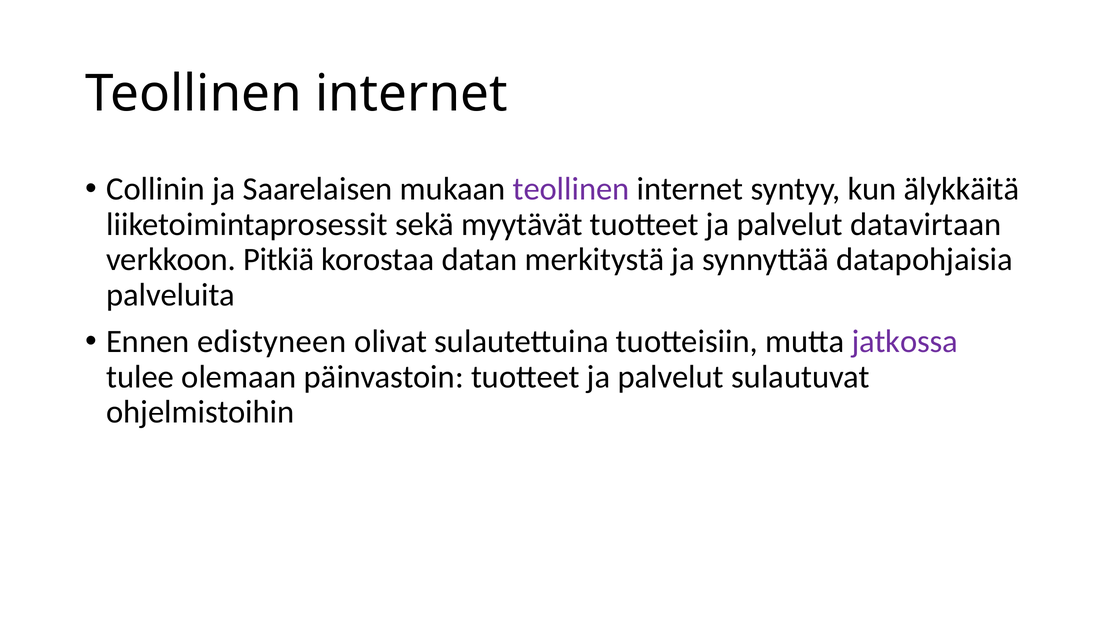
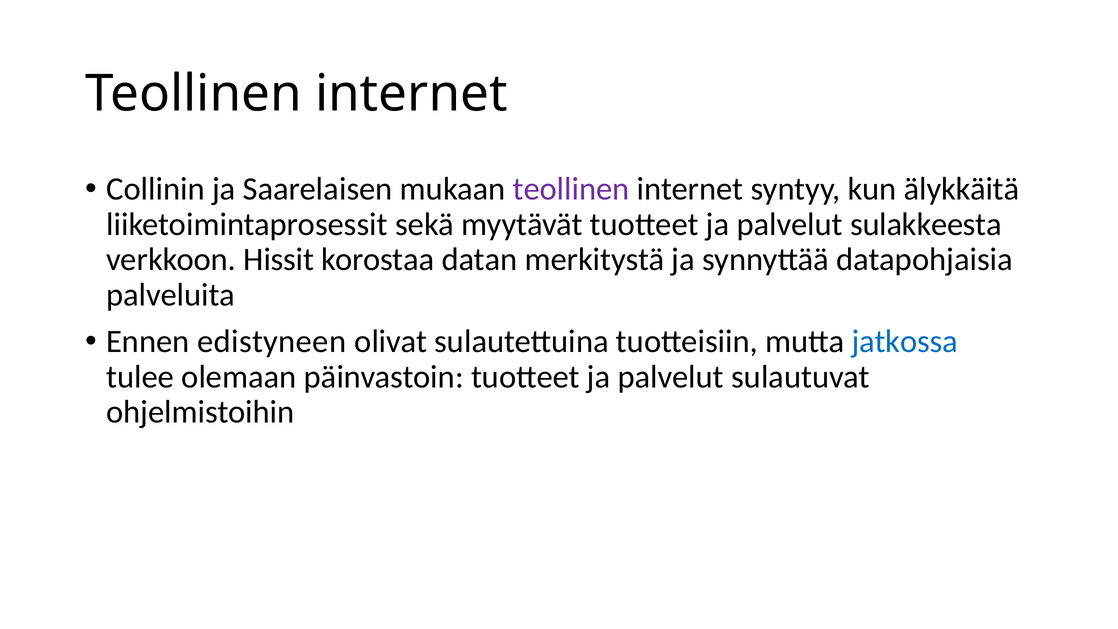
datavirtaan: datavirtaan -> sulakkeesta (926, 224)
Pitkiä: Pitkiä -> Hissit (279, 259)
jatkossa colour: purple -> blue (905, 342)
